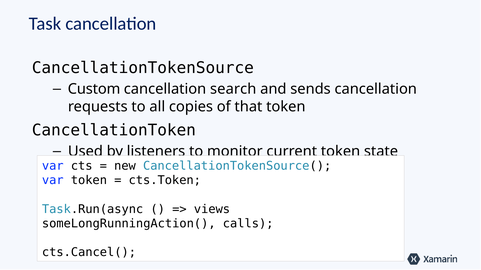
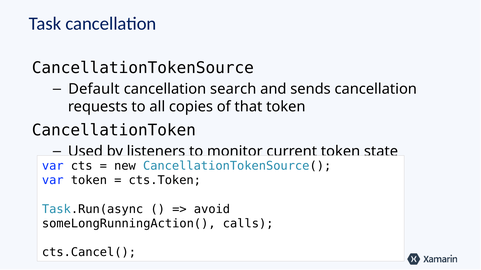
Custom: Custom -> Default (94, 89)
views: views -> avoid (212, 210)
